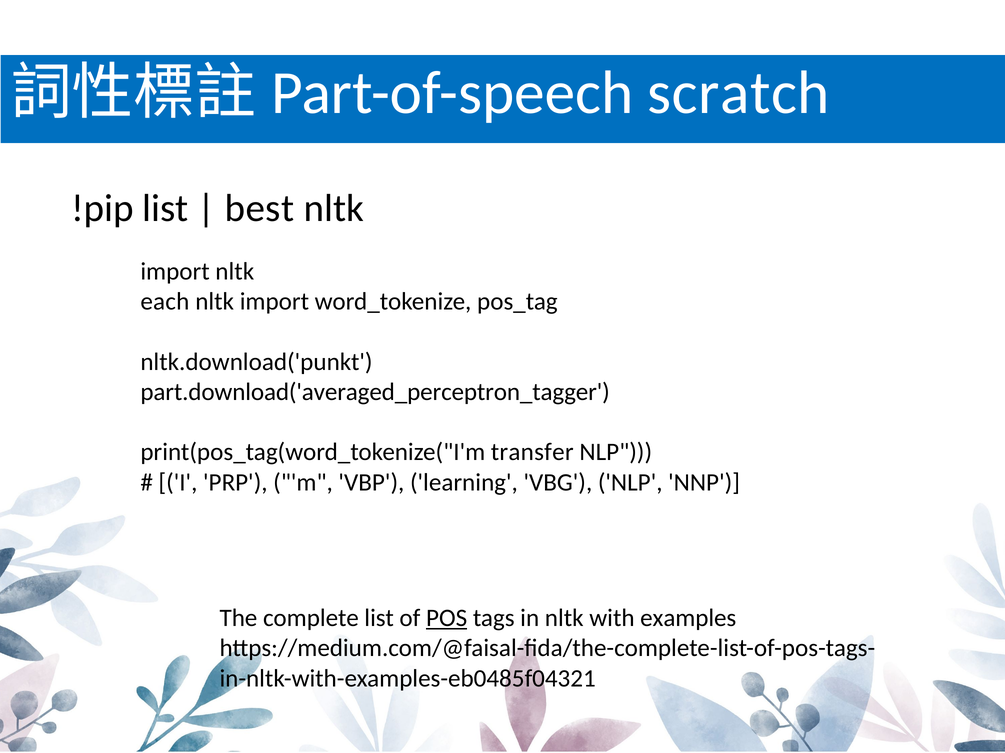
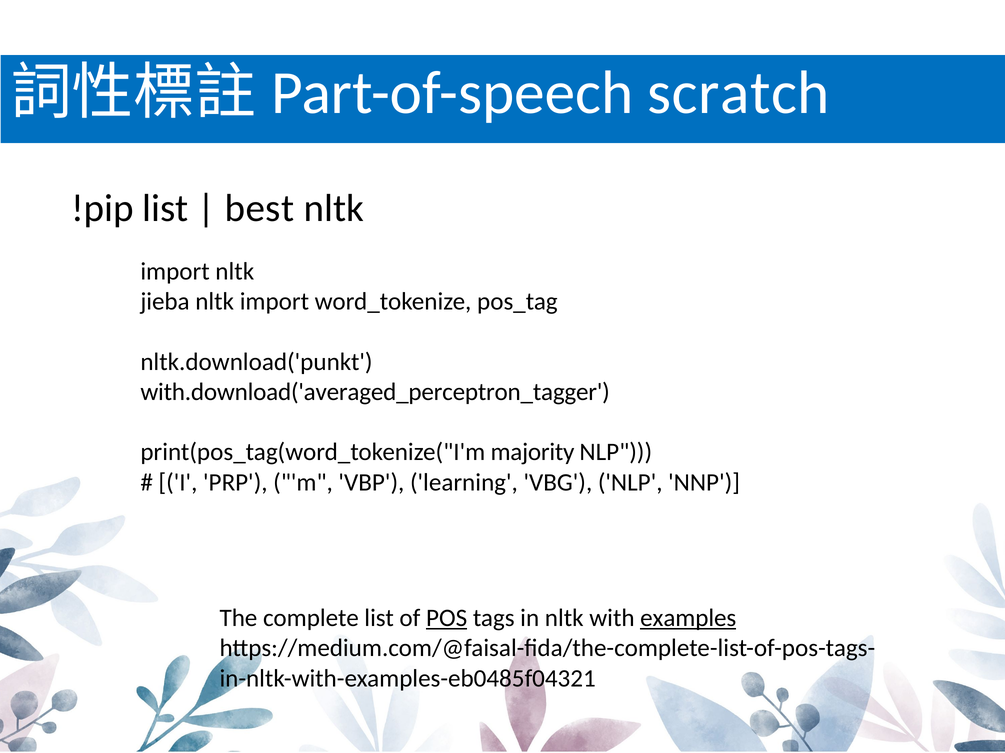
each: each -> jieba (165, 302)
part.download('averaged_perceptron_tagger: part.download('averaged_perceptron_tagger -> with.download('averaged_perceptron_tagger (375, 392)
transfer: transfer -> majority (532, 453)
examples underline: none -> present (688, 619)
